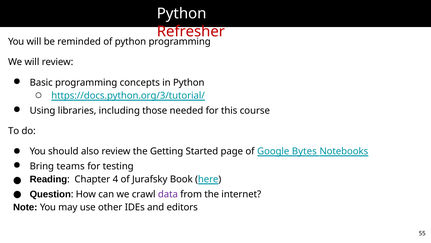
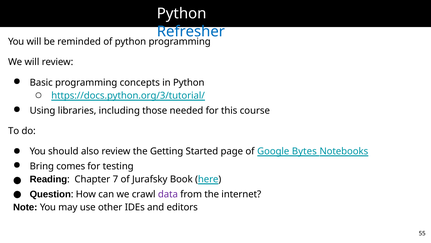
Refresher colour: red -> blue (191, 32)
teams: teams -> comes (71, 166)
4: 4 -> 7 (115, 179)
